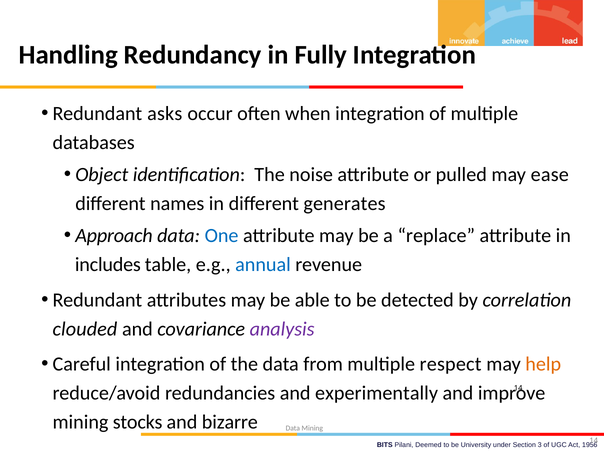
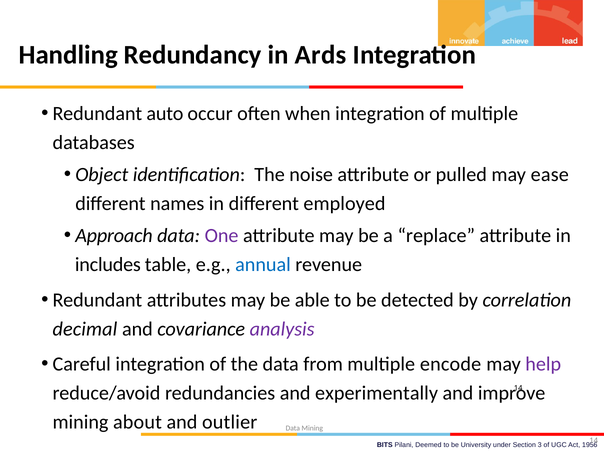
Fully: Fully -> Ards (321, 55)
asks: asks -> auto (165, 114)
generates: generates -> employed (344, 204)
One colour: blue -> purple (222, 236)
clouded: clouded -> decimal (85, 329)
respect: respect -> encode (451, 364)
help colour: orange -> purple (543, 364)
stocks: stocks -> about (137, 422)
bizarre: bizarre -> outlier (230, 422)
